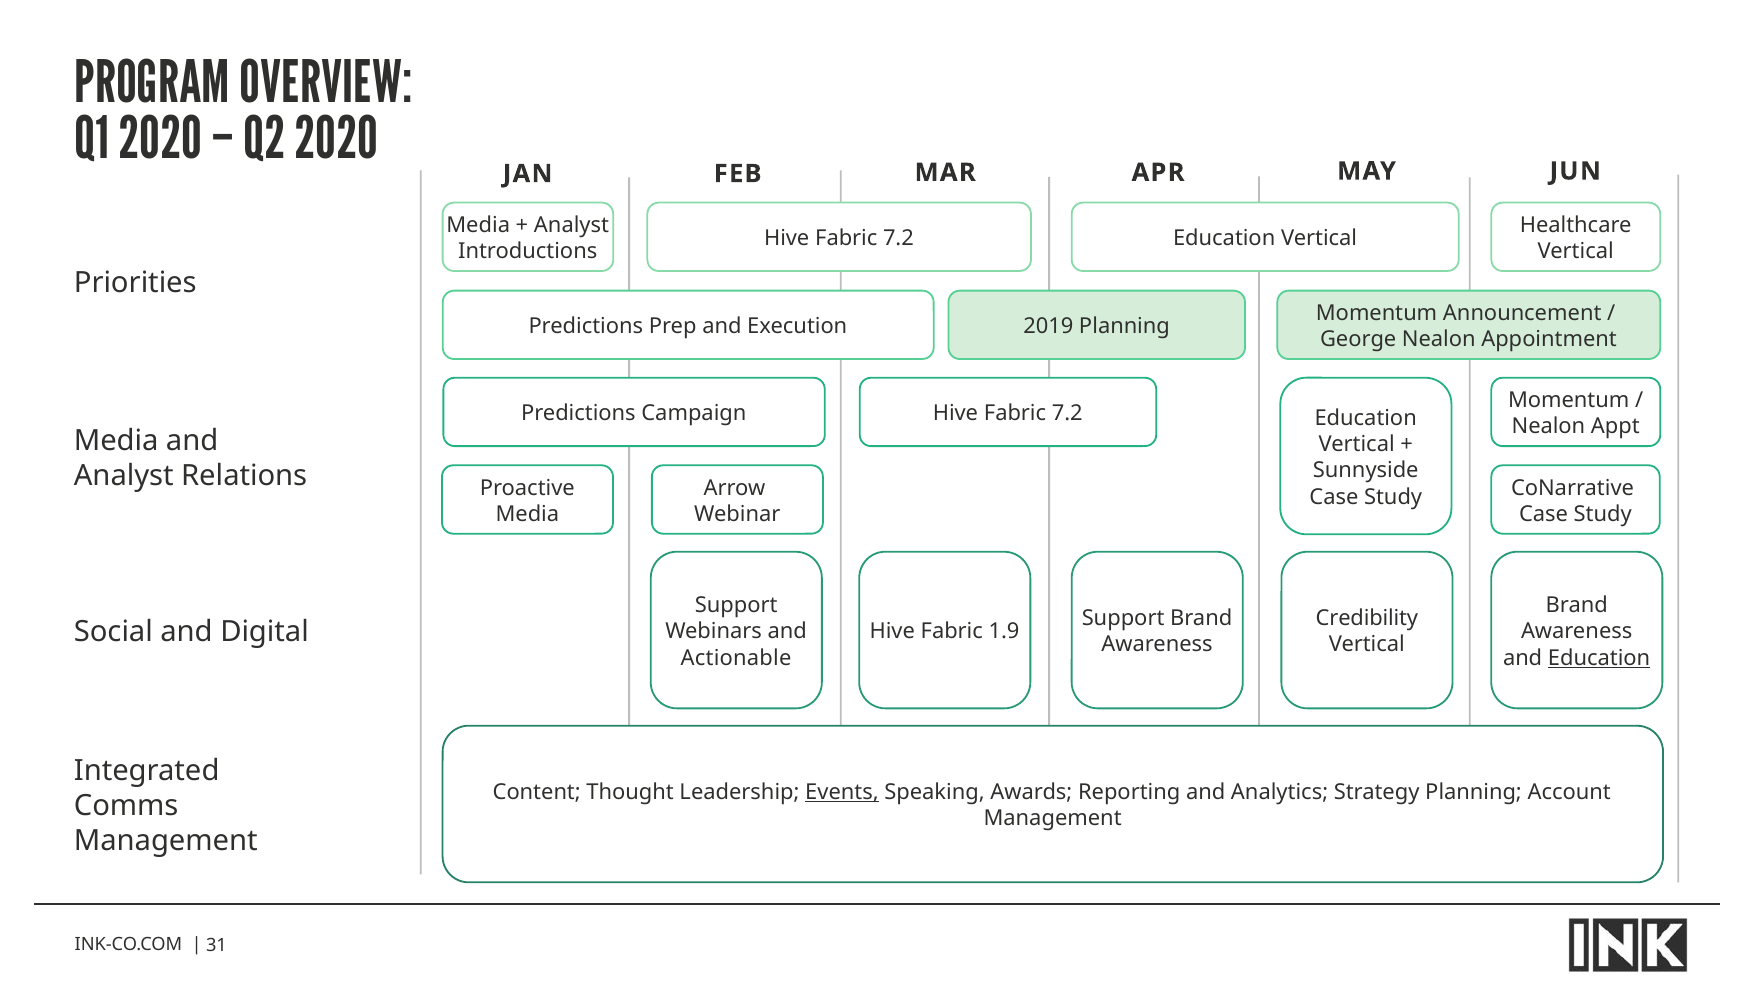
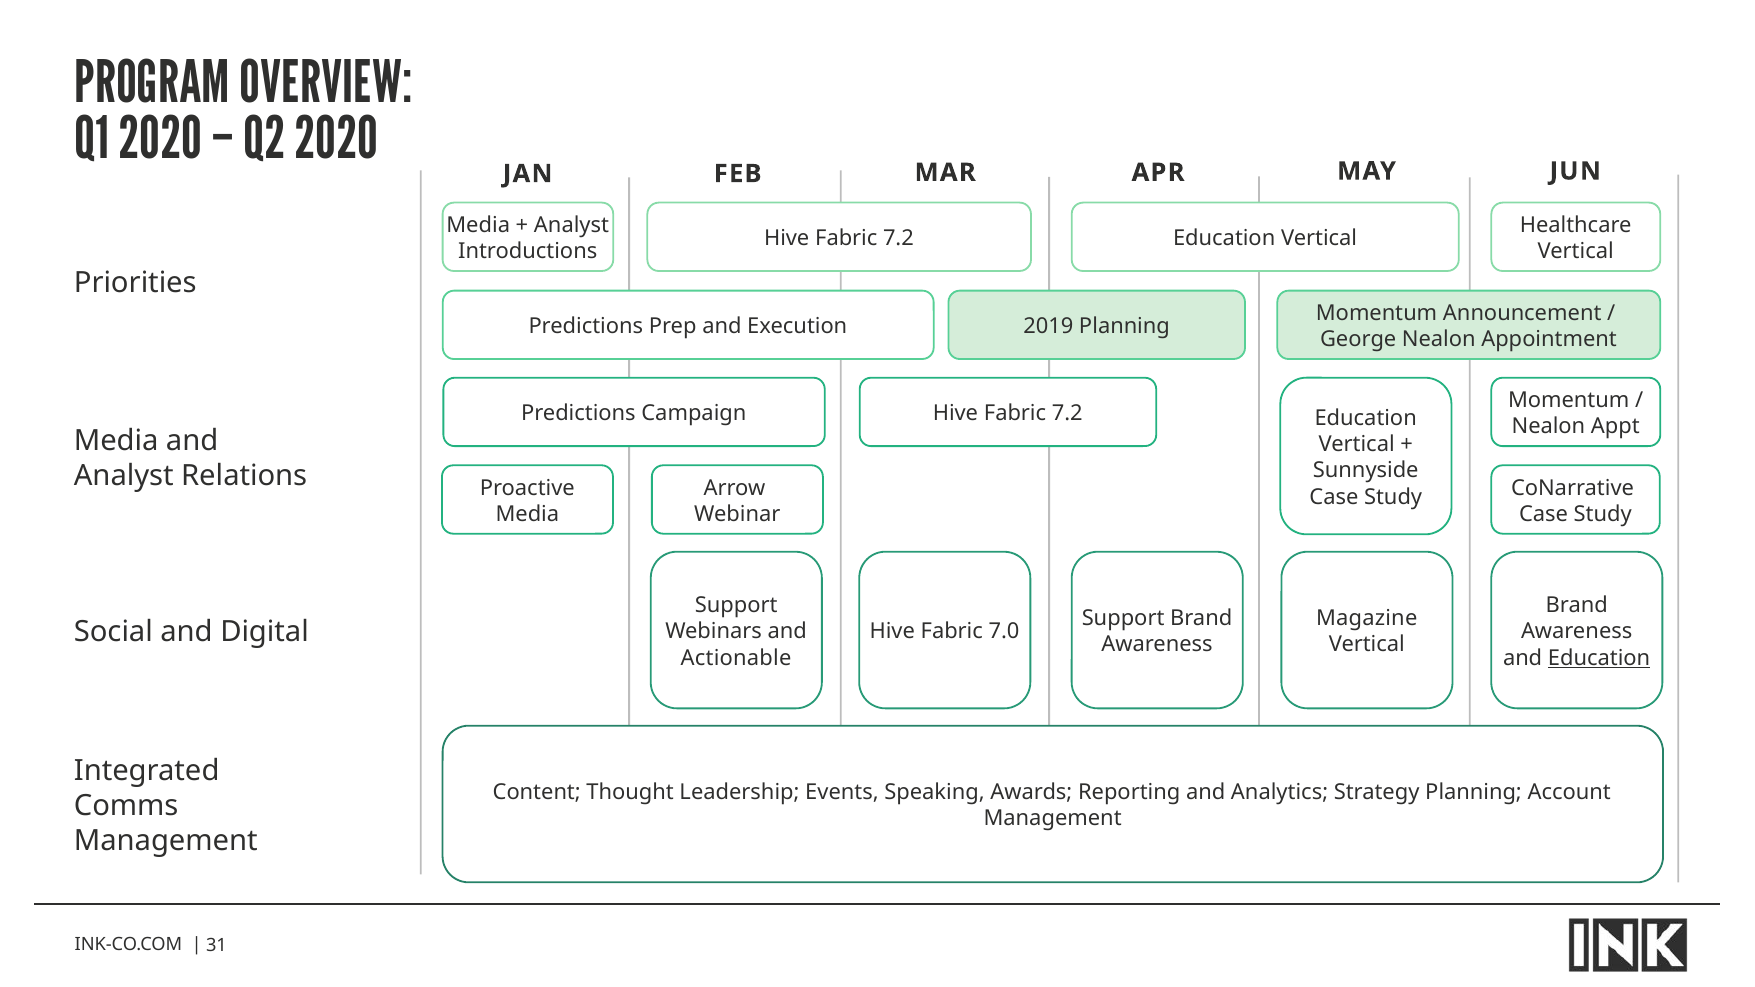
Credibility: Credibility -> Magazine (1367, 618)
1.9: 1.9 -> 7.0 (1004, 632)
Events underline: present -> none (842, 793)
